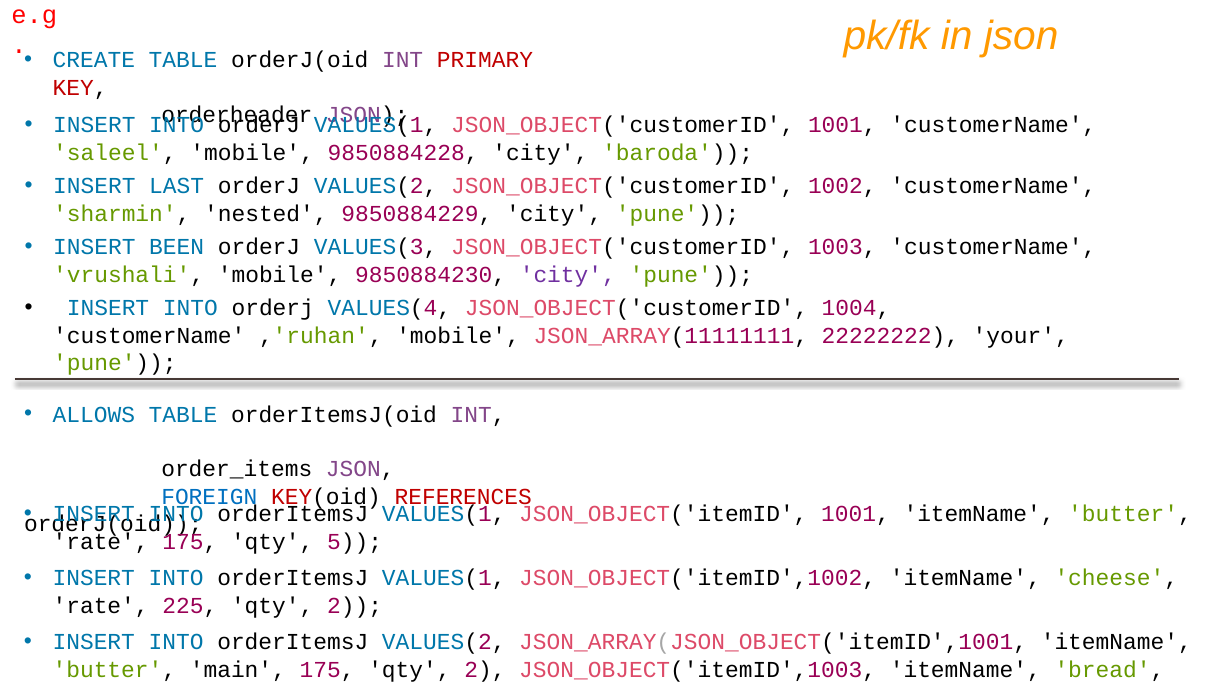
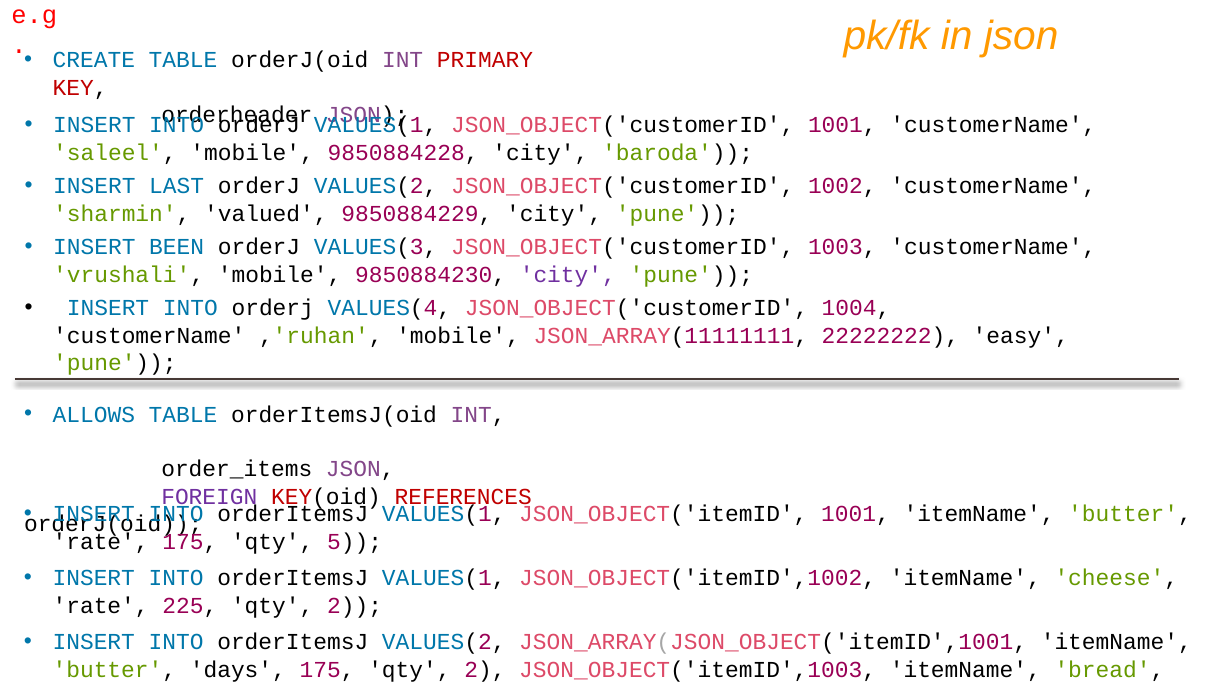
nested: nested -> valued (266, 214)
your: your -> easy (1021, 336)
FOREIGN colour: blue -> purple (209, 497)
main: main -> days (238, 670)
